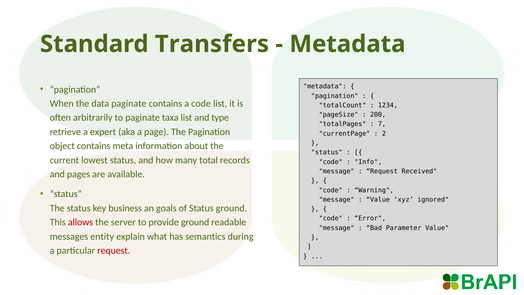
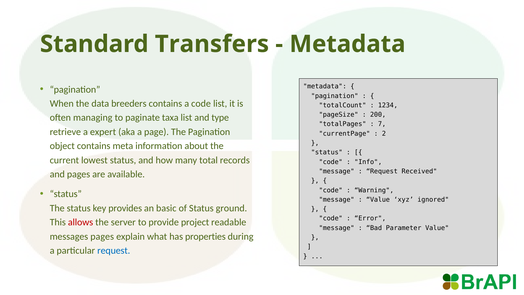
data paginate: paginate -> breeders (129, 104)
arbitrarily: arbitrarily -> managing (93, 118)
business: business -> provides (125, 208)
goals: goals -> basic (166, 208)
provide ground: ground -> project (195, 222)
messages entity: entity -> pages (102, 236)
semantics: semantics -> properties (205, 236)
request colour: red -> blue (114, 250)
